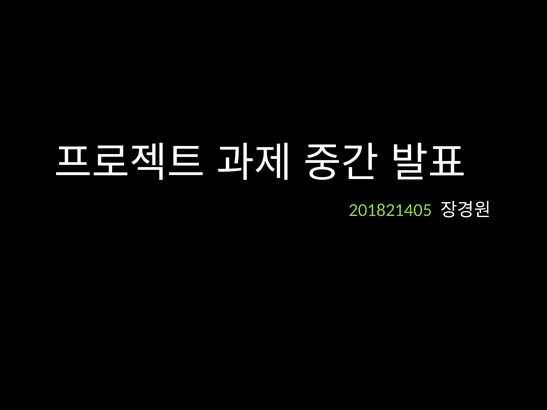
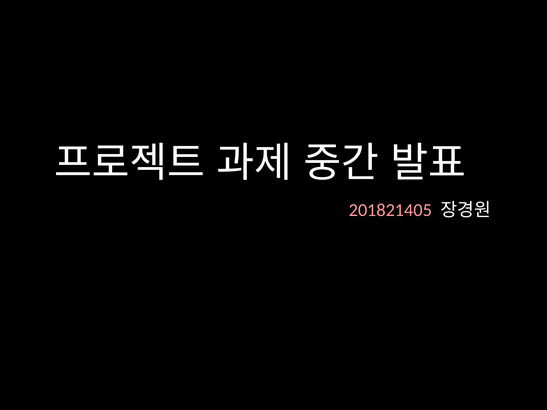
201821405 colour: light green -> pink (390, 210)
